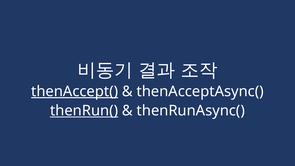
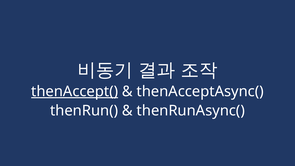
thenRun( underline: present -> none (84, 111)
